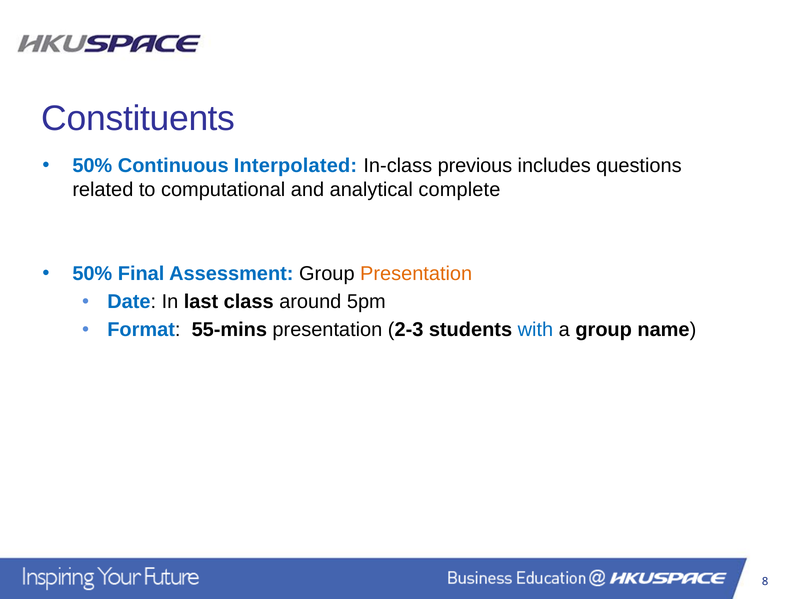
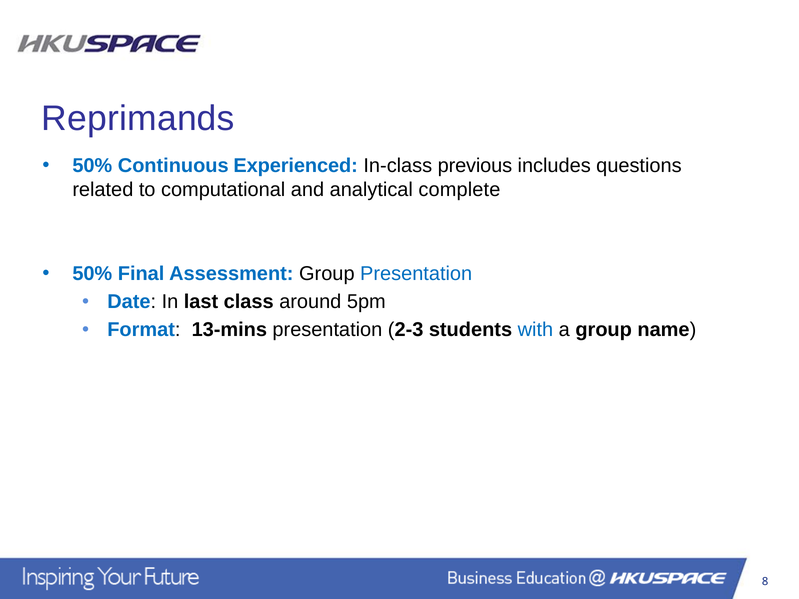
Constituents: Constituents -> Reprimands (138, 119)
Interpolated: Interpolated -> Experienced (296, 166)
Presentation colour: orange -> blue (416, 274)
55-mins: 55-mins -> 13-mins (229, 330)
